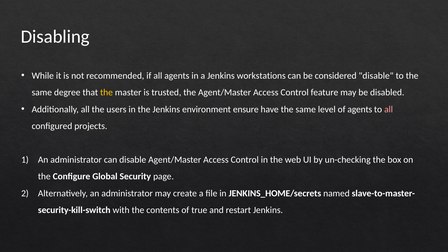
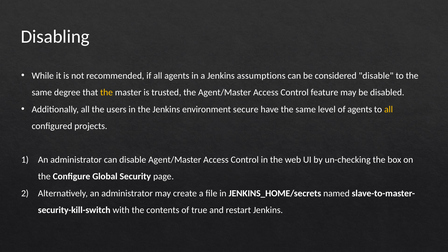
workstations: workstations -> assumptions (261, 76)
ensure: ensure -> secure (246, 109)
all colour: pink -> yellow (389, 109)
